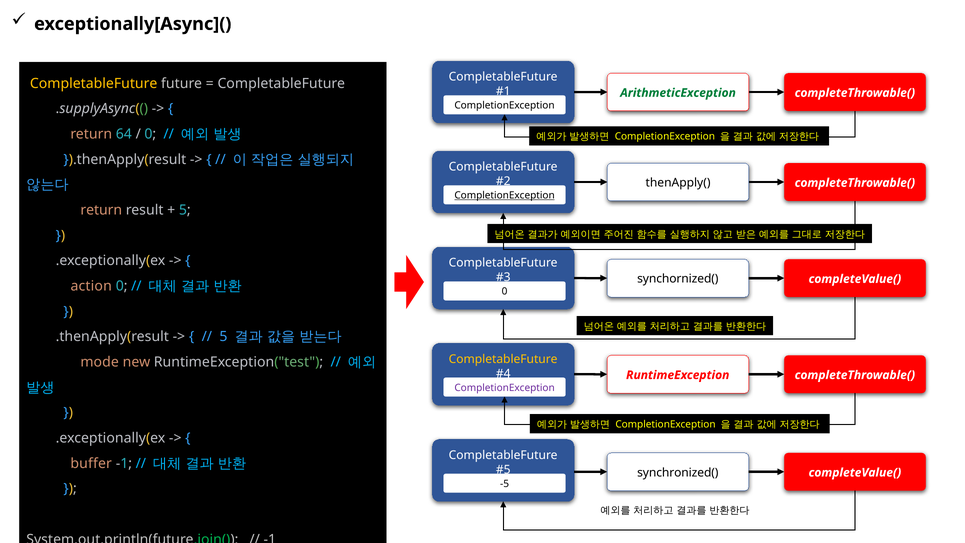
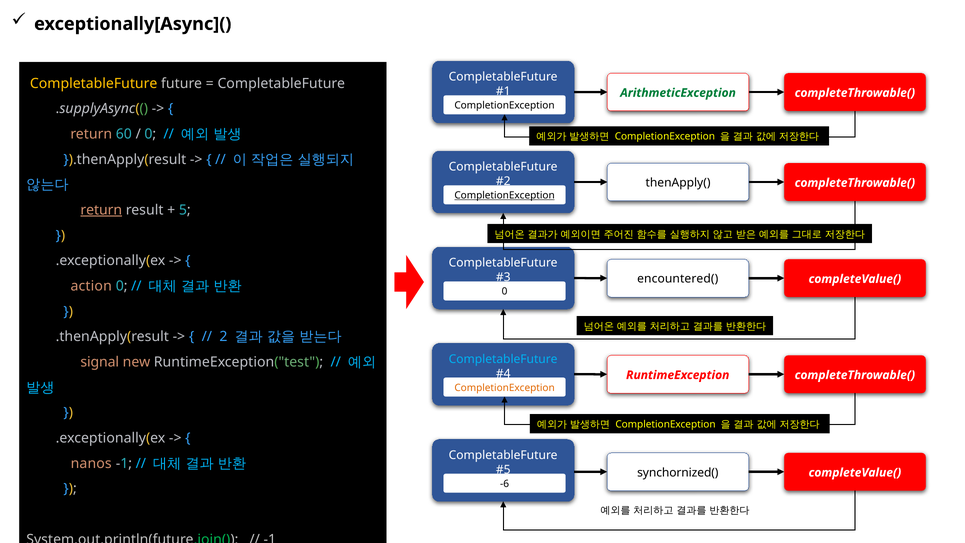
64: 64 -> 60 (124, 134)
return underline: none -> present (101, 210)
synchornized(: synchornized( -> encountered( (678, 279)
5: 5 -> 2 (223, 337)
CompletableFuture colour: yellow -> light blue (503, 359)
mode: mode -> signal (100, 362)
CompletionException colour: purple -> orange (505, 388)
buffer: buffer -> nanos (91, 463)
synchronized(: synchronized( -> synchornized( (678, 472)
-5: -5 -> -6 (505, 484)
